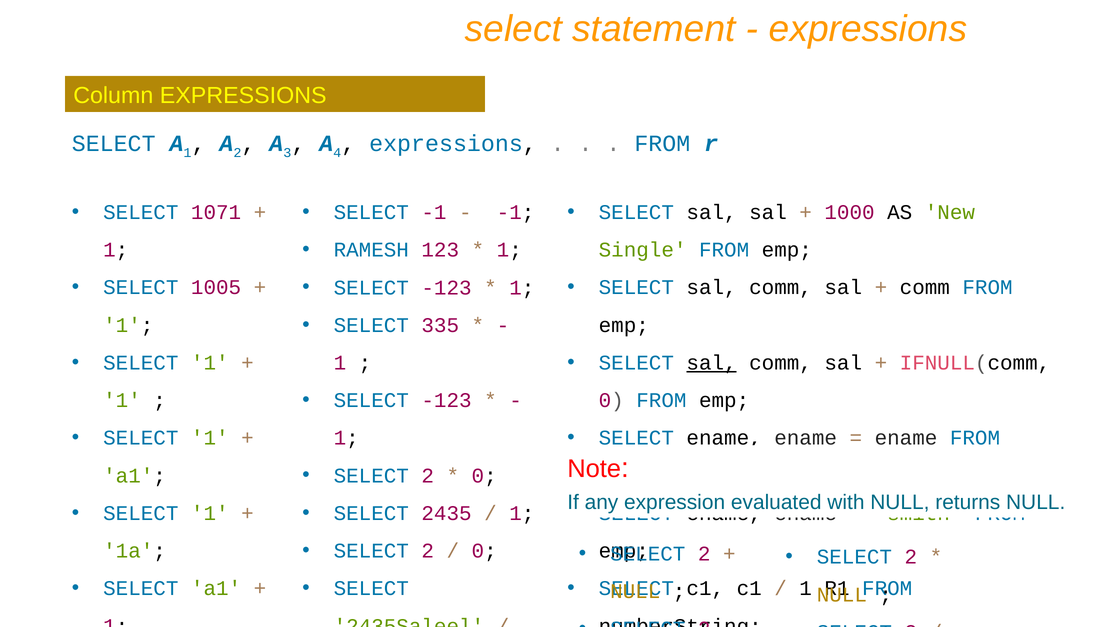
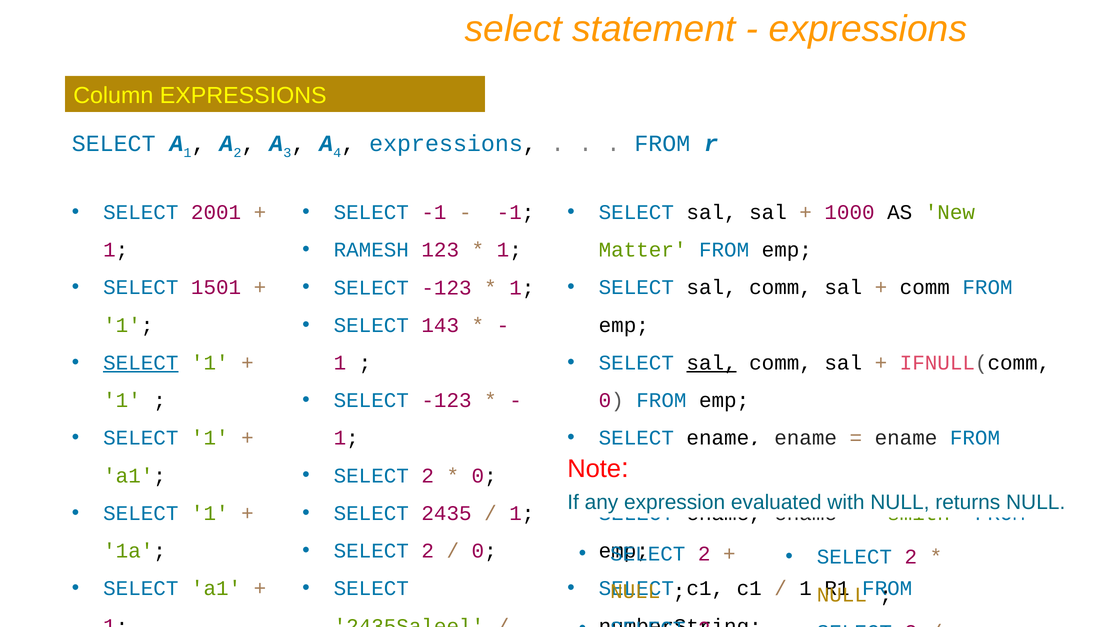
1071: 1071 -> 2001 (216, 212)
Single: Single -> Matter (643, 250)
1005: 1005 -> 1501 (216, 288)
335: 335 -> 143 (440, 325)
SELECT underline: none -> present (141, 363)
